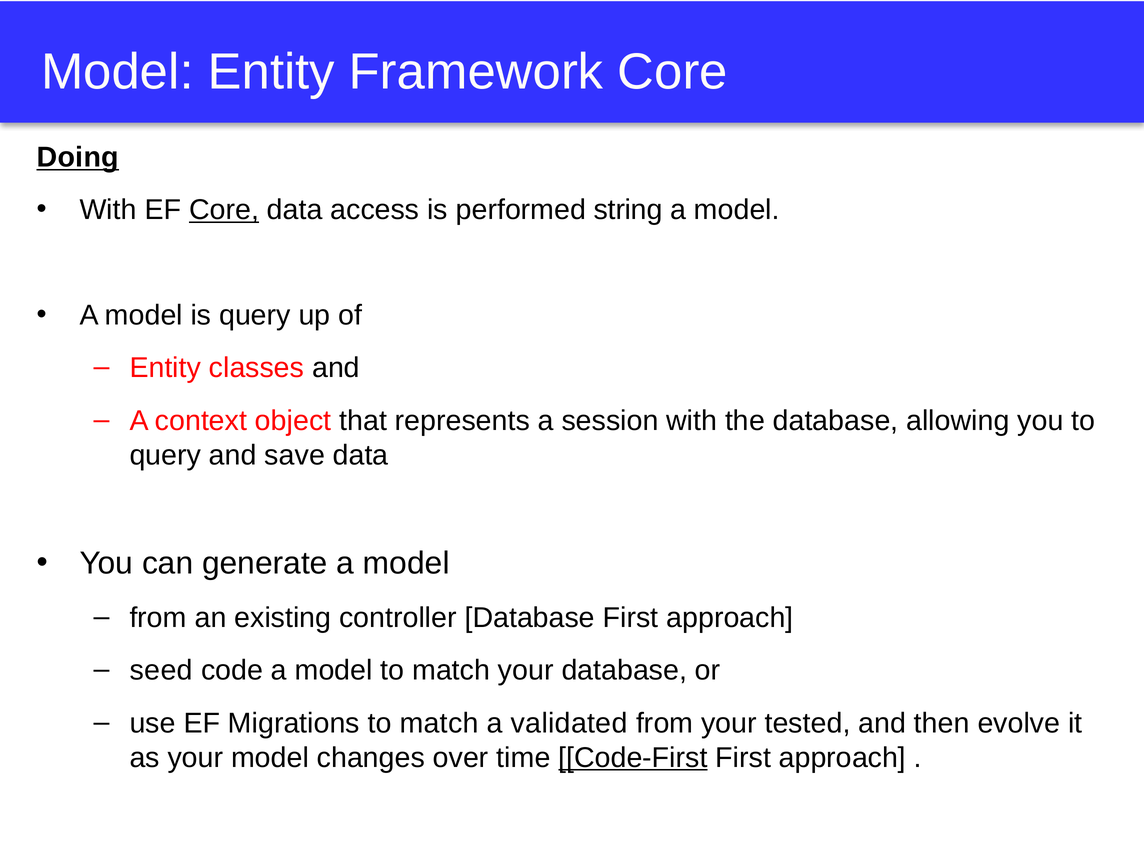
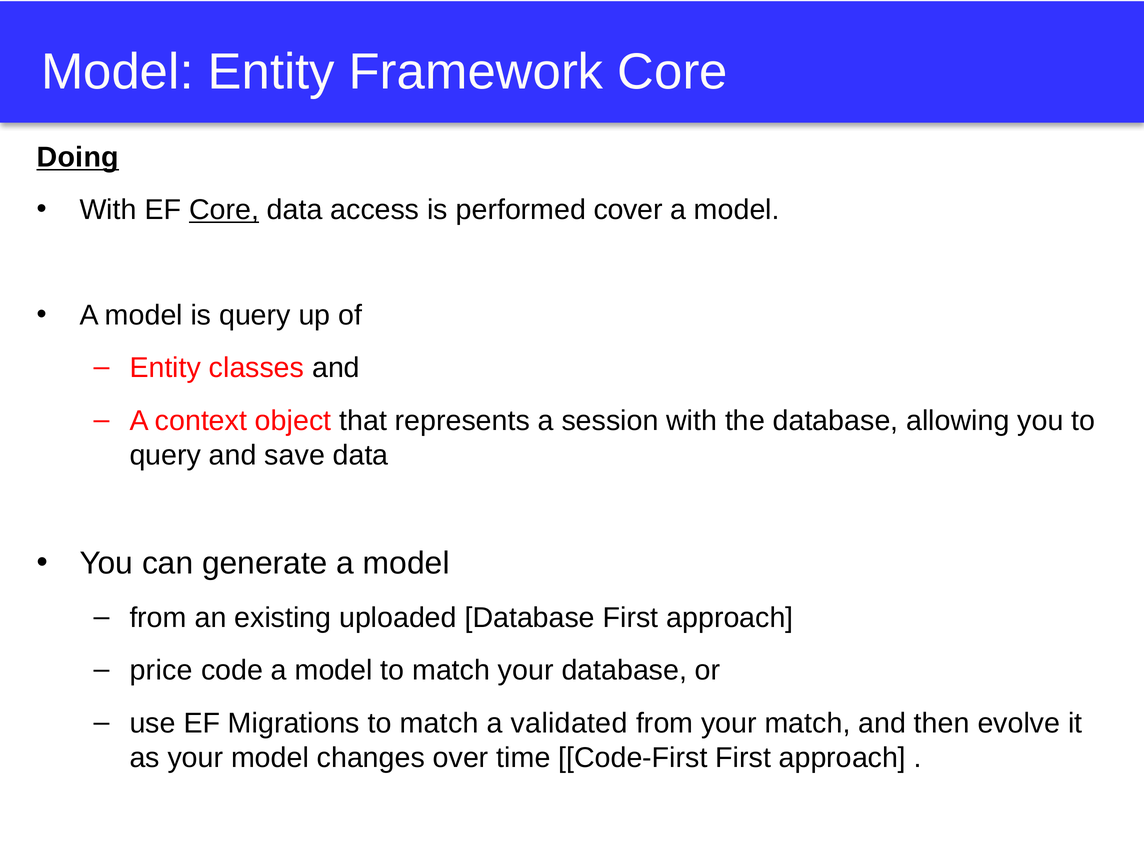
string: string -> cover (628, 210)
controller: controller -> uploaded (398, 618)
seed: seed -> price (161, 671)
your tested: tested -> match (808, 723)
Code-First underline: present -> none (633, 758)
